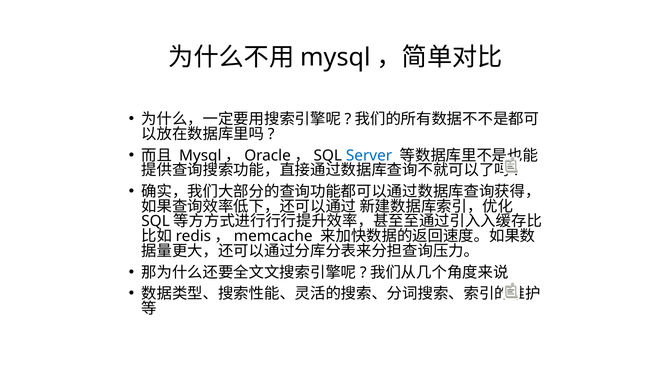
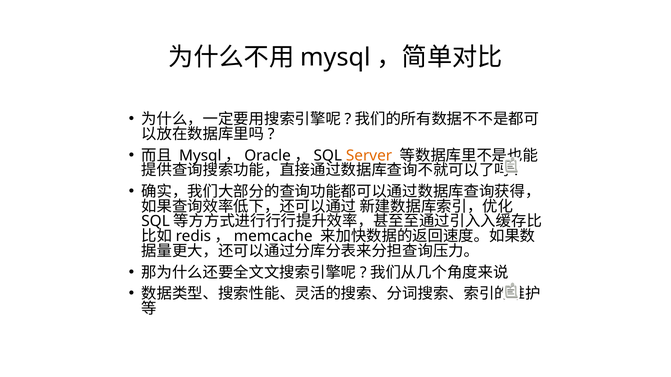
Server colour: blue -> orange (369, 156)
